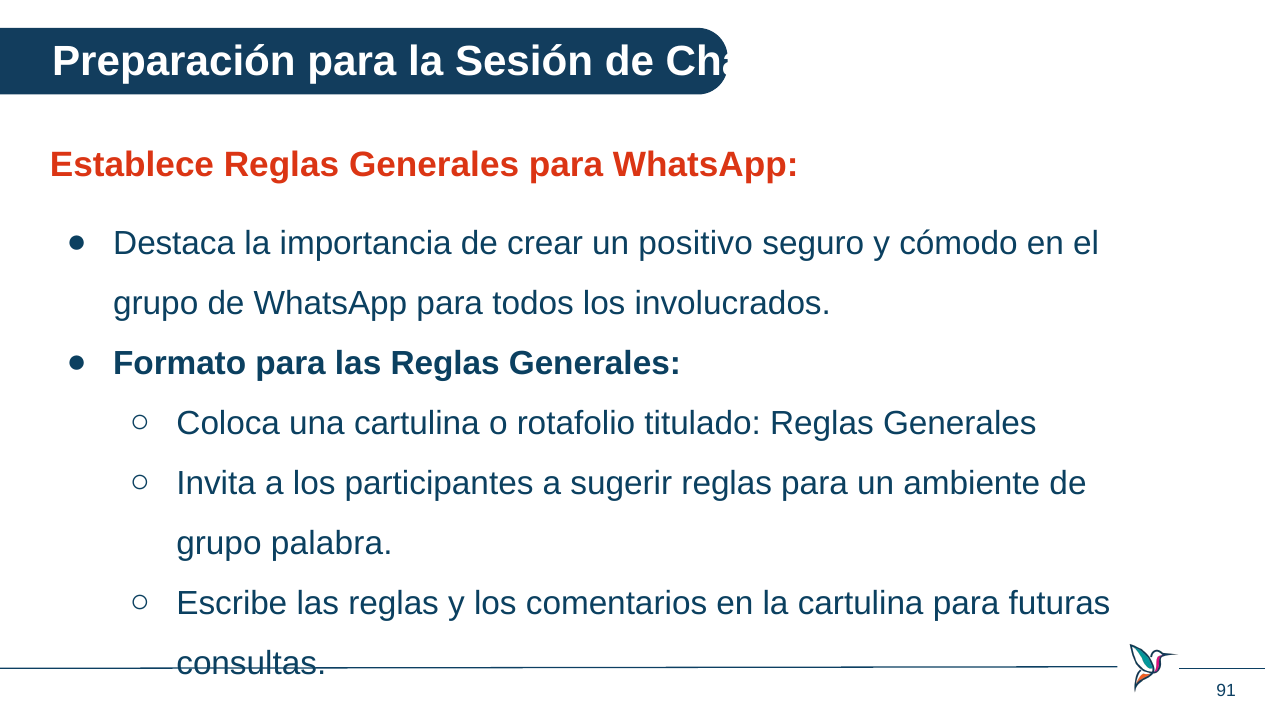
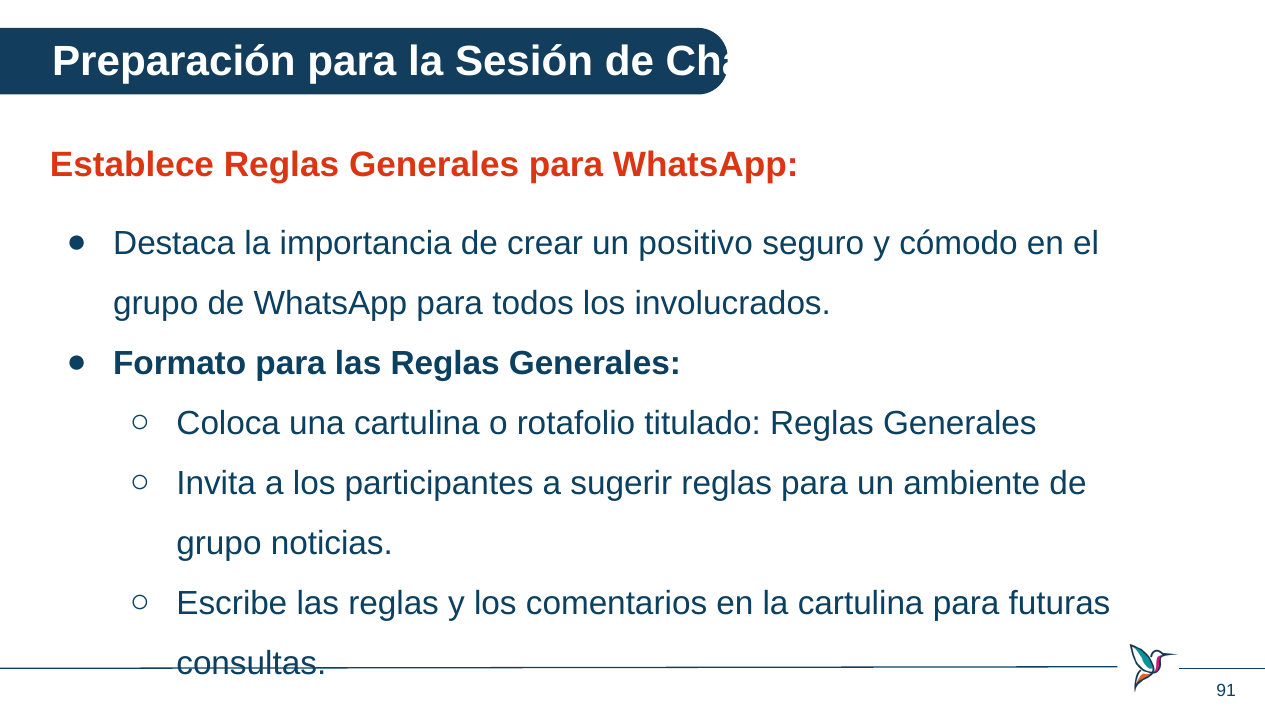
palabra: palabra -> noticias (332, 543)
